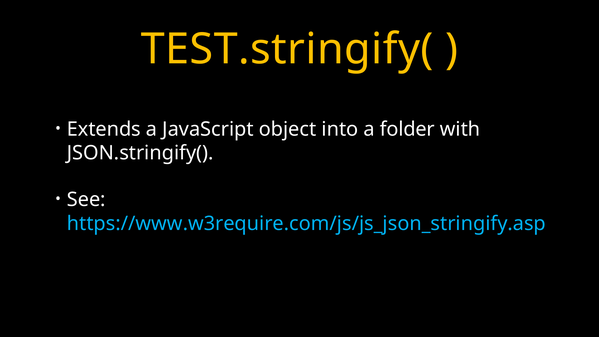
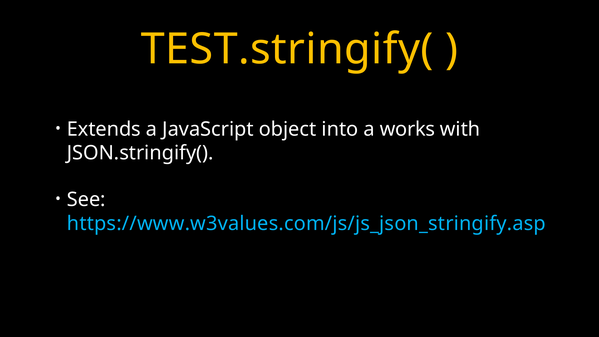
folder: folder -> works (407, 129)
https://www.w3require.com/js/js_json_stringify.asp: https://www.w3require.com/js/js_json_stringify.asp -> https://www.w3values.com/js/js_json_stringify.asp (306, 223)
